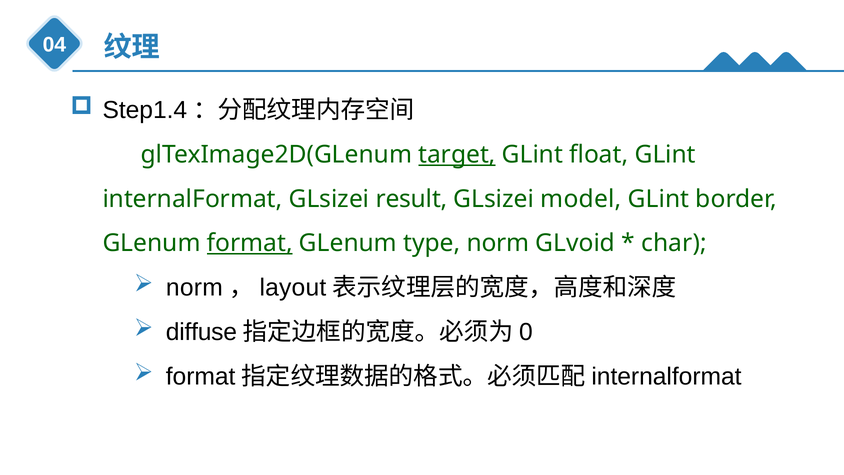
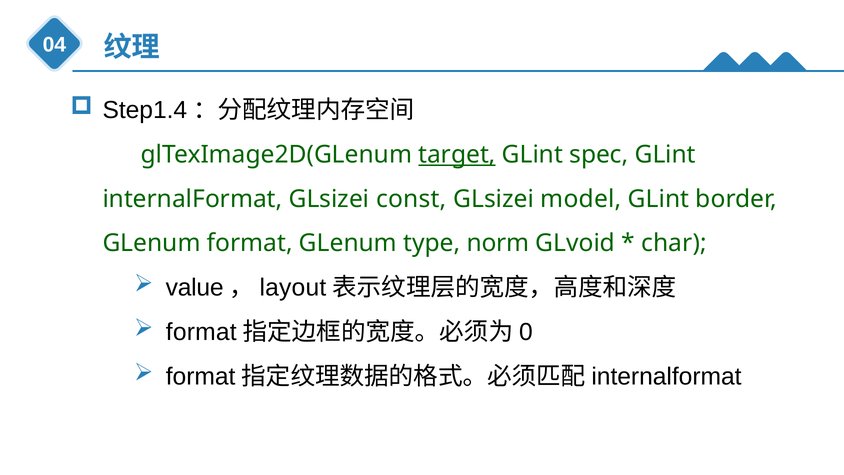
float: float -> spec (599, 155)
result: result -> const (411, 199)
format underline: present -> none (250, 243)
norm: norm -> value (195, 288)
diffuse: diffuse -> format (201, 332)
